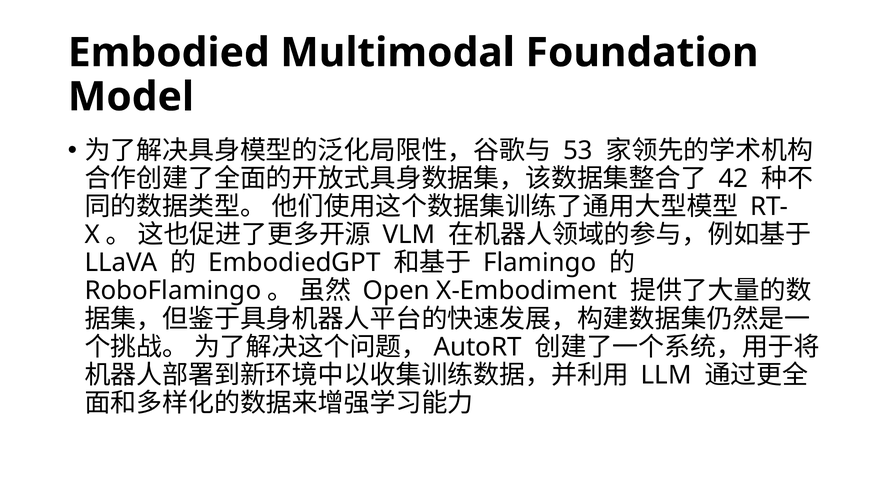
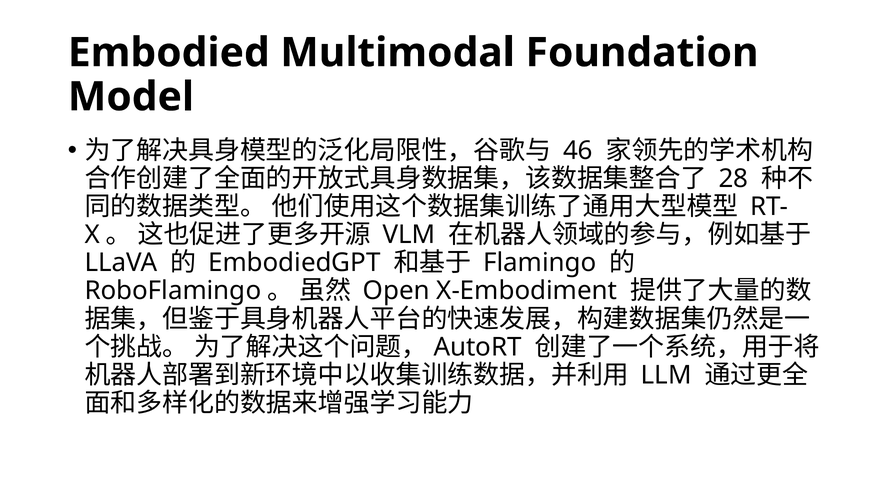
53: 53 -> 46 (578, 150)
42: 42 -> 28 (733, 179)
